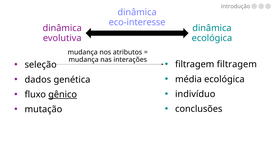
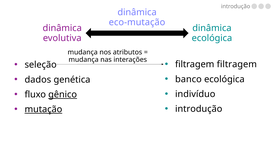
eco-interesse: eco-interesse -> eco-mutação (137, 22)
média: média -> banco (188, 79)
conclusões: conclusões -> introdução (199, 109)
mutação underline: none -> present (43, 109)
